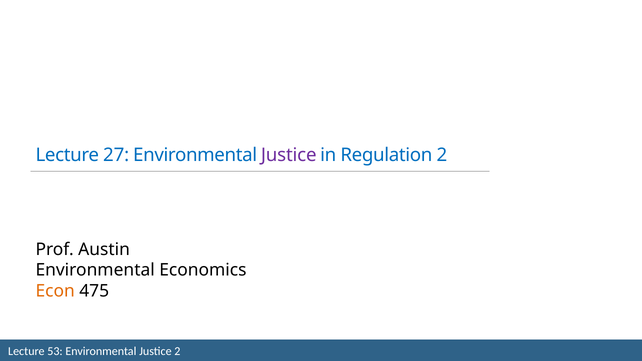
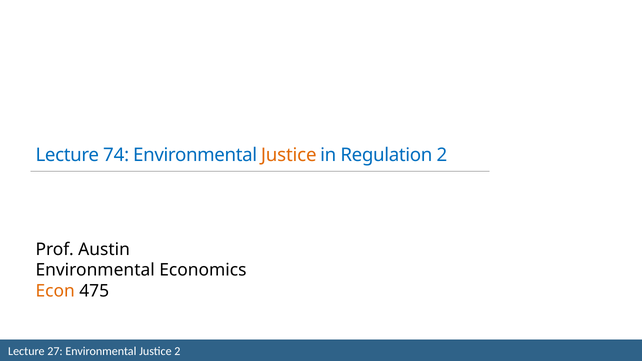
27: 27 -> 74 (116, 155)
Justice colour: purple -> orange (289, 155)
53: 53 -> 27 (55, 352)
